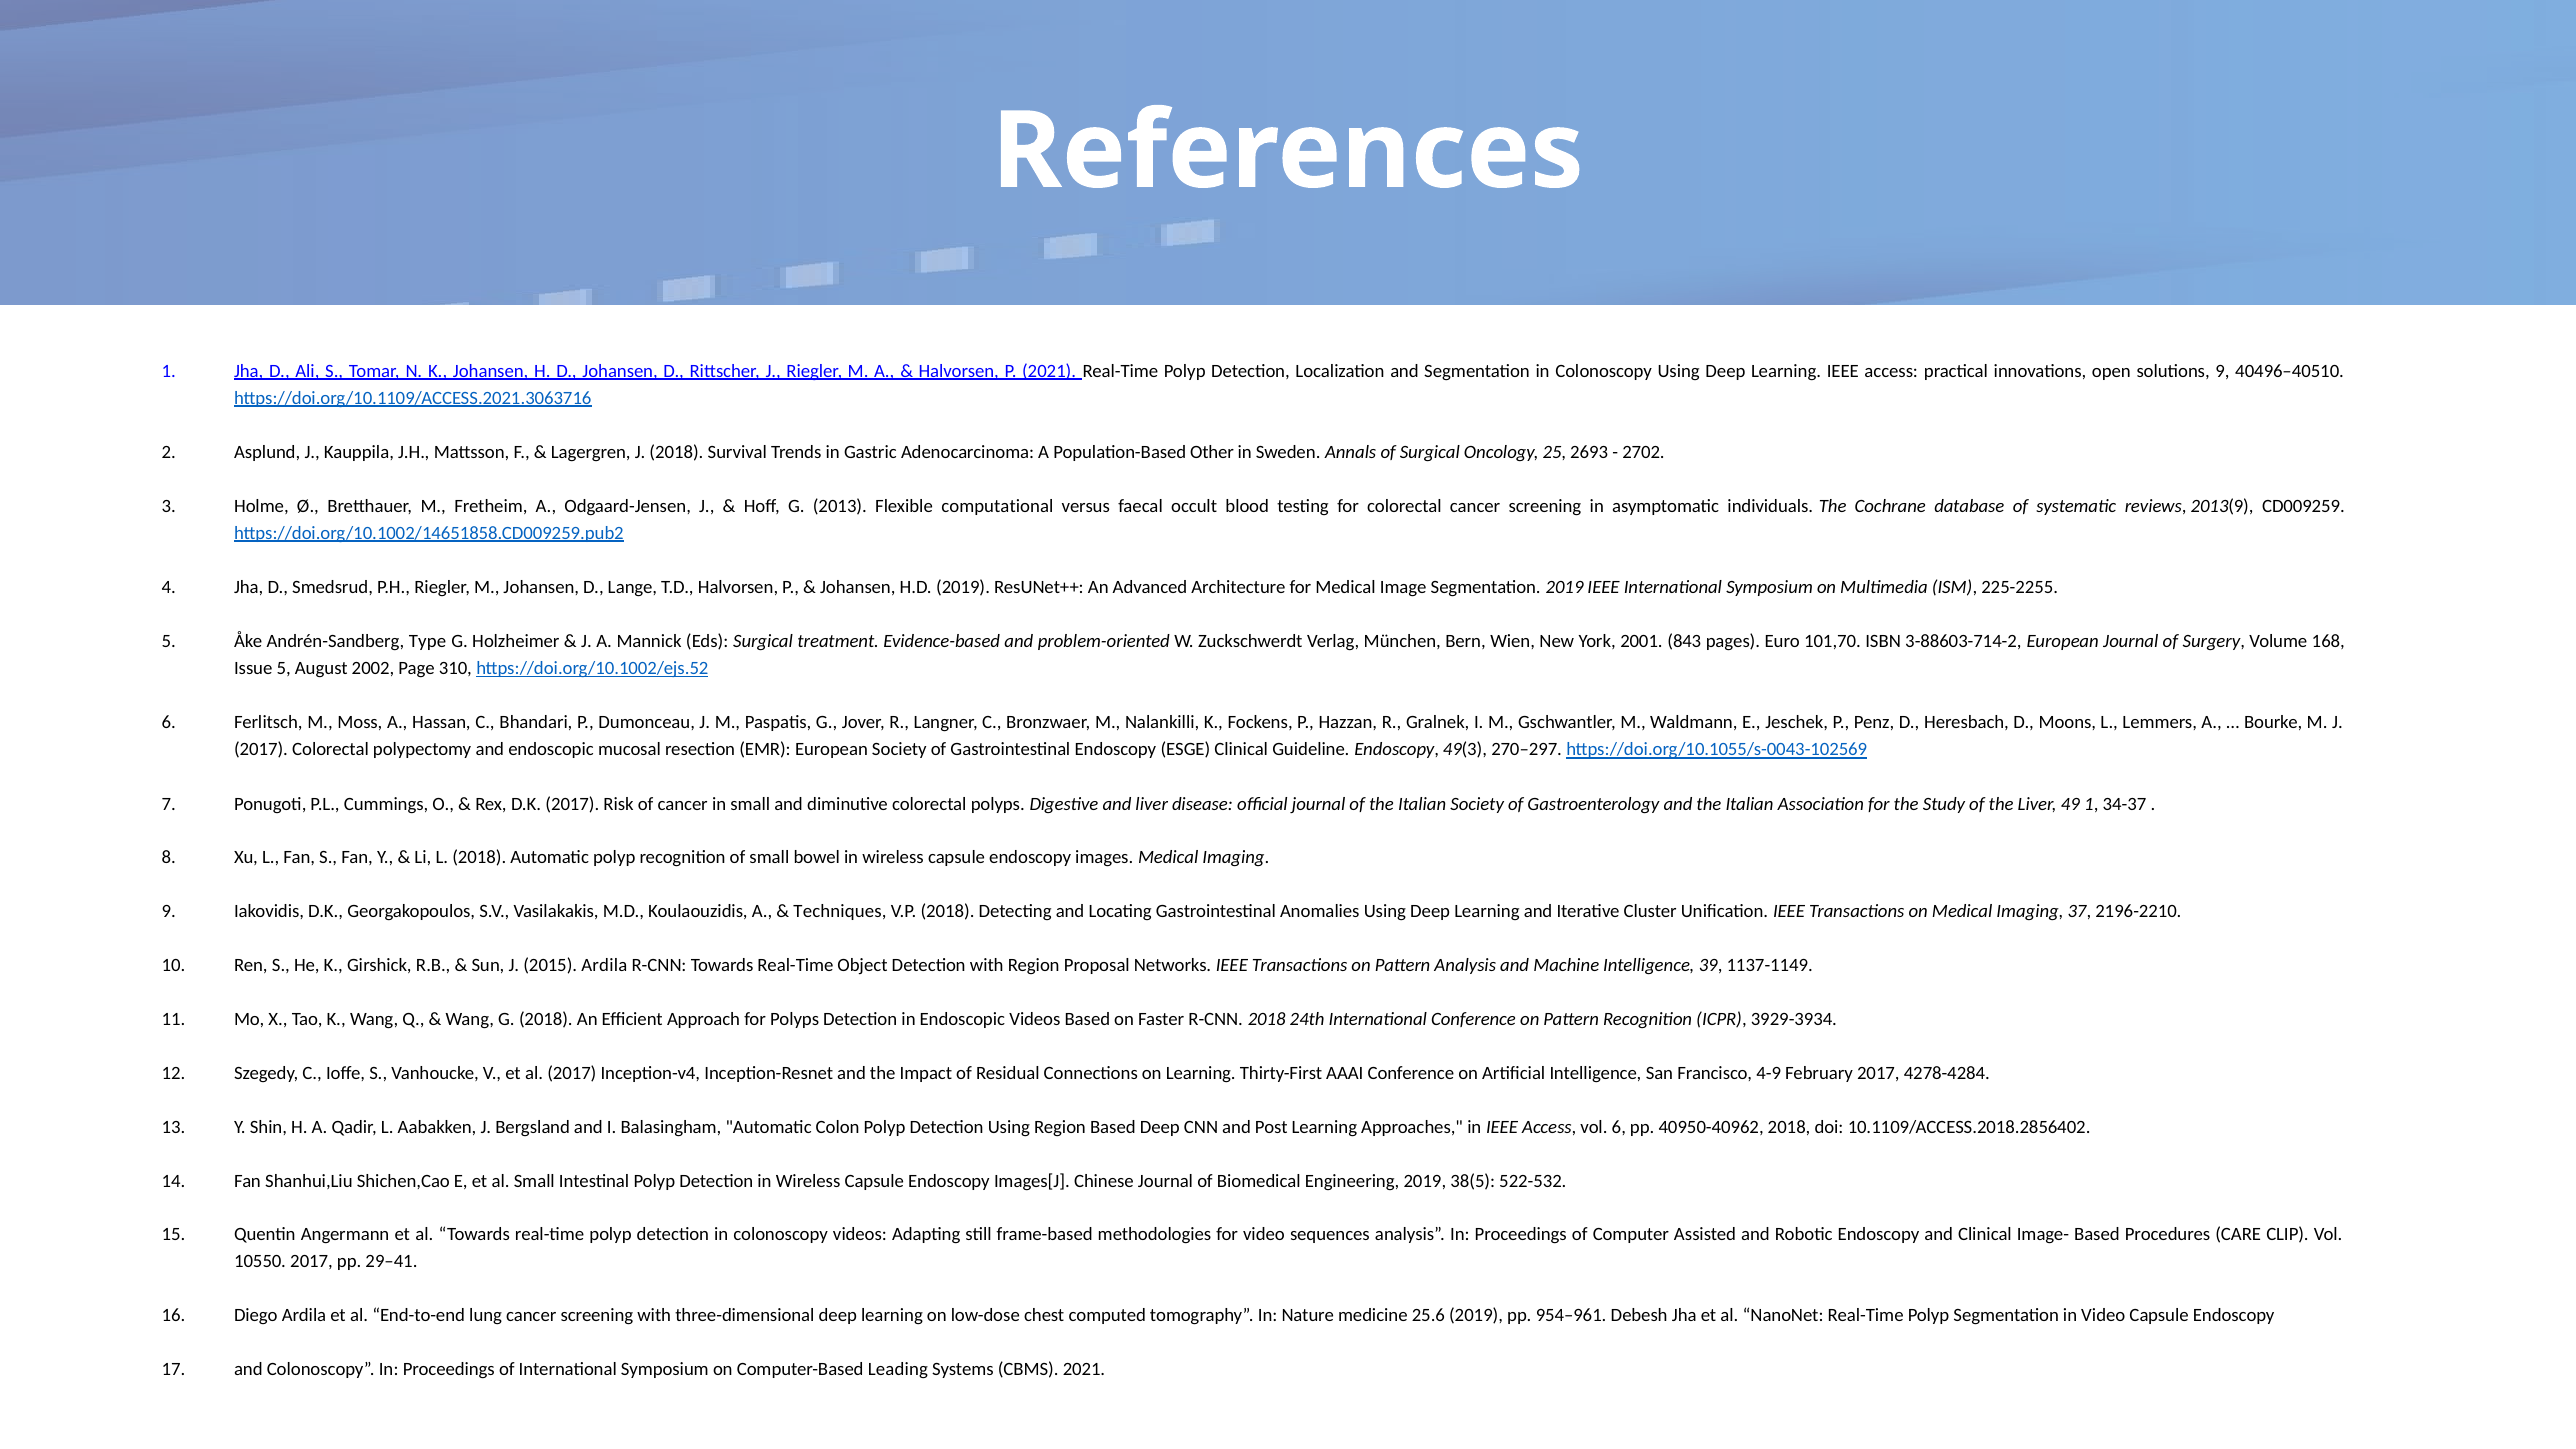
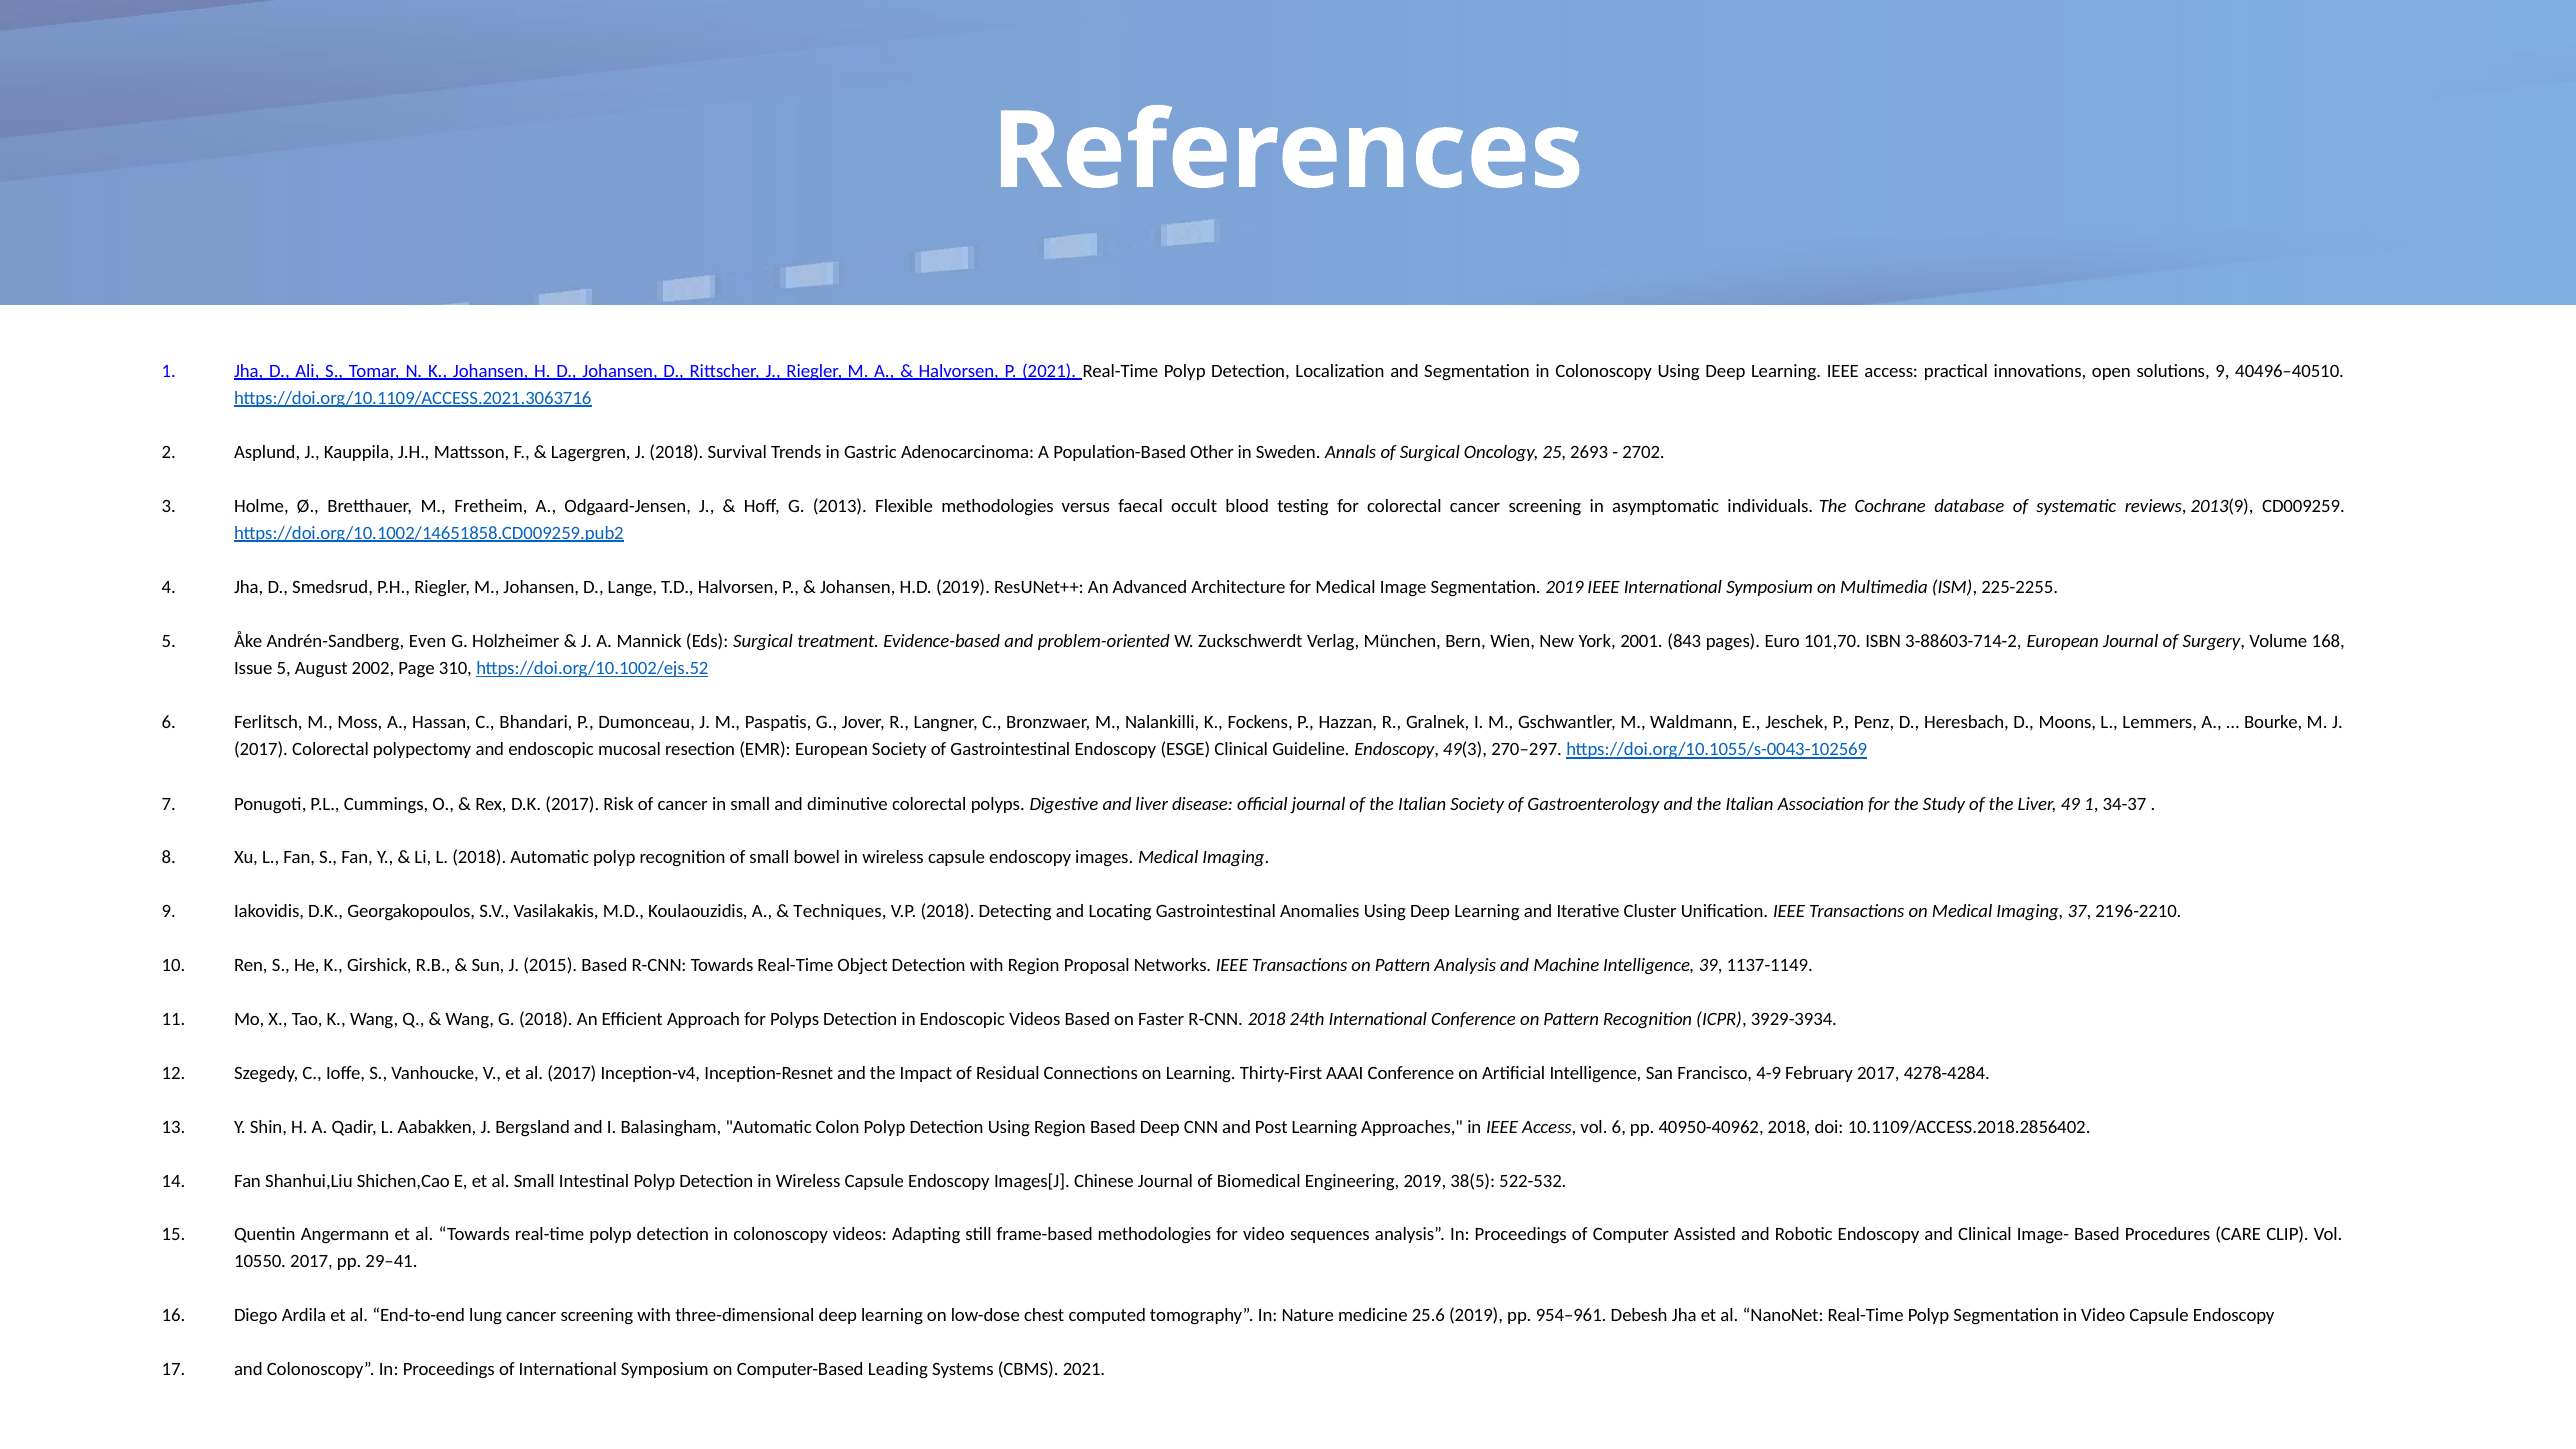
Flexible computational: computational -> methodologies (998, 506)
Type: Type -> Even (428, 641)
2015 Ardila: Ardila -> Based (604, 965)
